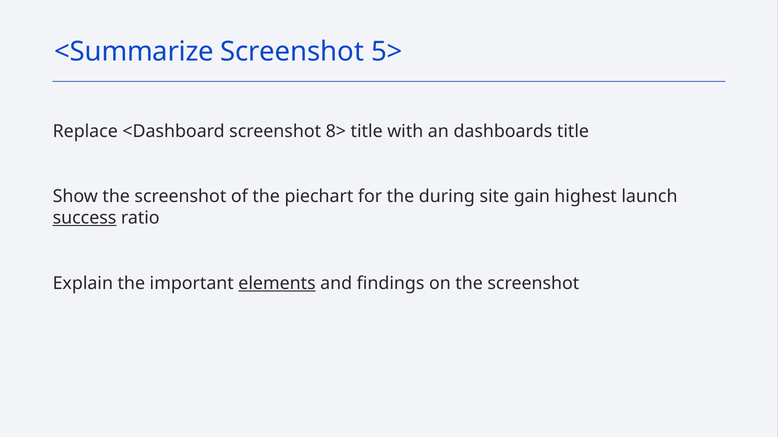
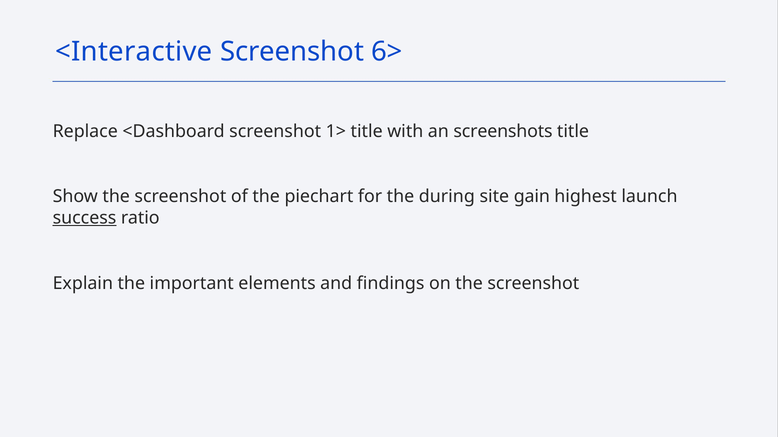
<Summarize: <Summarize -> <Interactive (134, 52)
5>: 5> -> 6> (387, 52)
8>: 8> -> 1> (336, 131)
dashboards: dashboards -> screenshots (503, 131)
elements underline: present -> none (277, 284)
